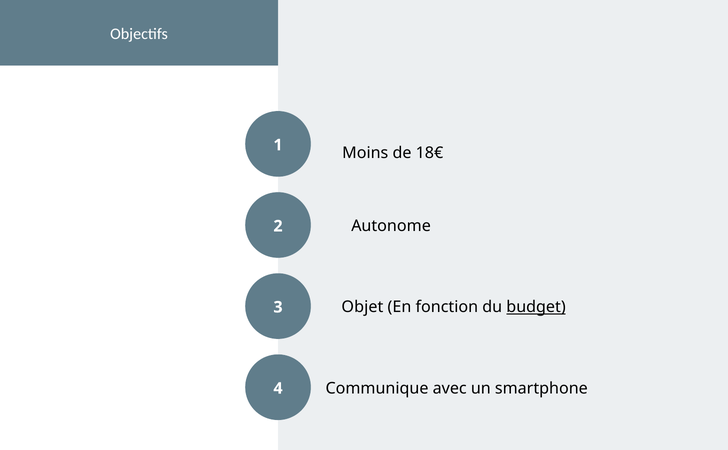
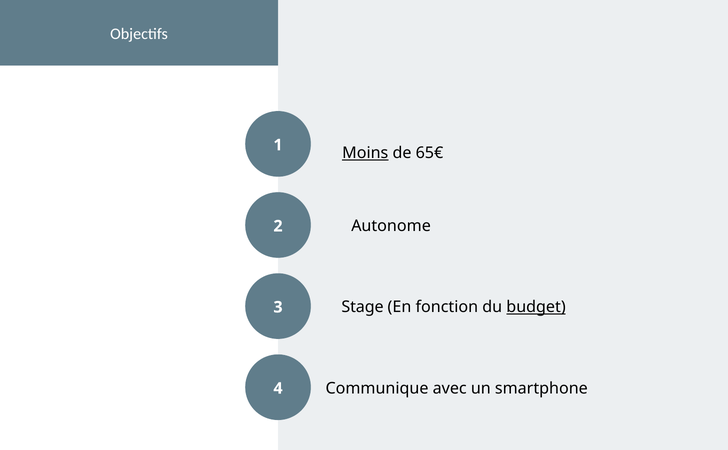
Moins underline: none -> present (365, 153)
18€: 18€ -> 65€ (429, 153)
Objet: Objet -> Stage (363, 307)
